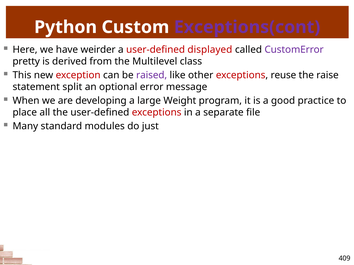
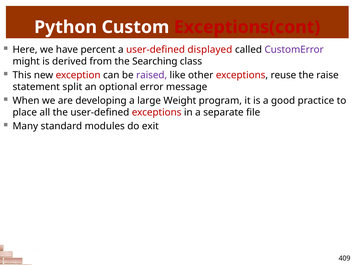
Exceptions(cont colour: purple -> red (247, 27)
weirder: weirder -> percent (98, 50)
pretty: pretty -> might (26, 61)
Multilevel: Multilevel -> Searching (155, 61)
just: just -> exit (150, 126)
